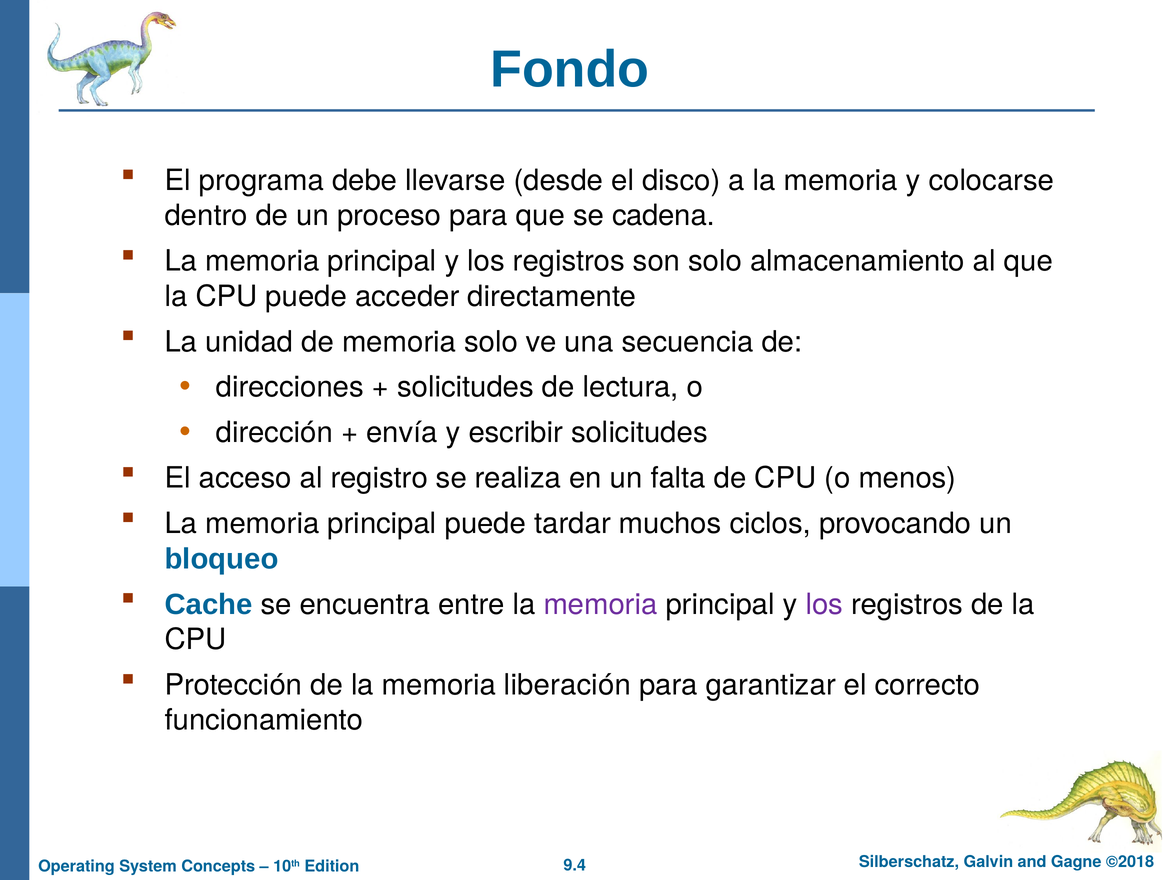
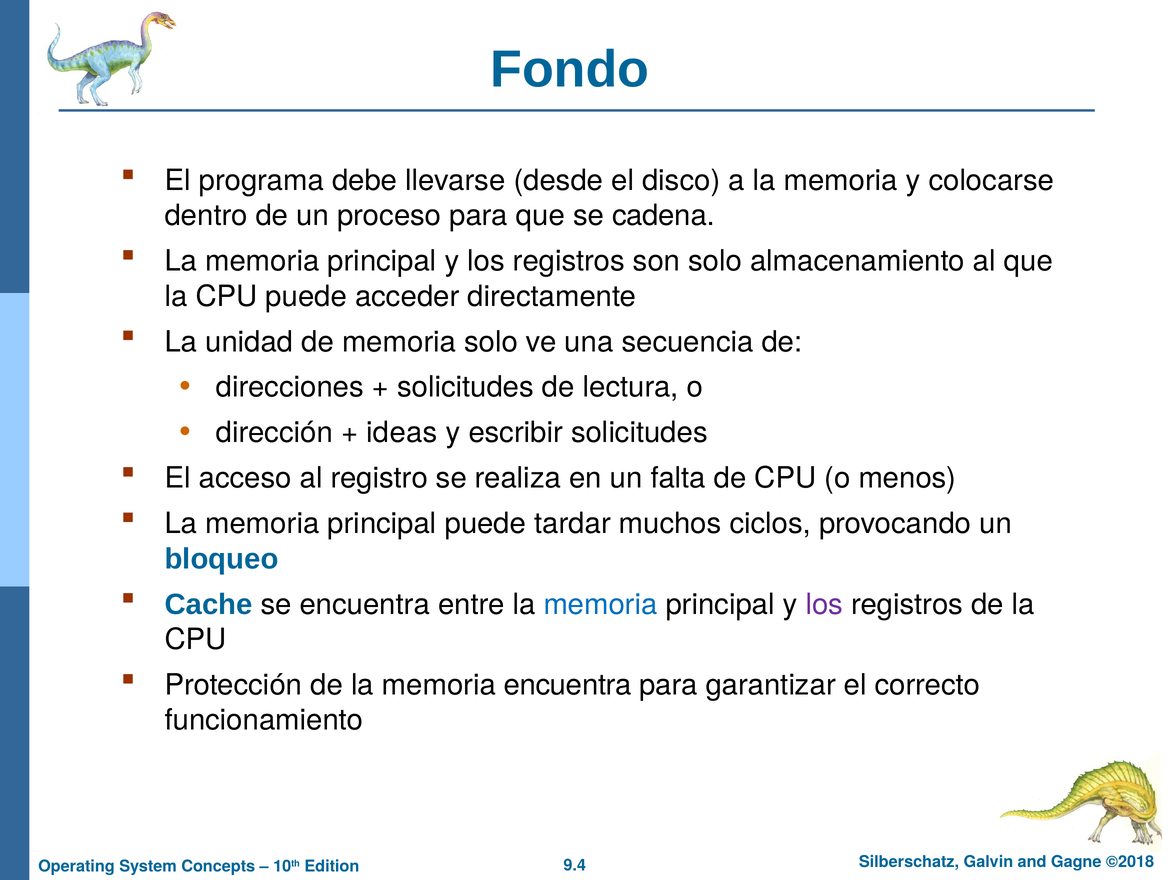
envía: envía -> ideas (402, 433)
memoria colour: purple -> blue (601, 604)
memoria liberación: liberación -> encuentra (568, 685)
